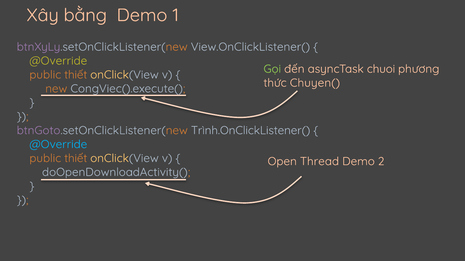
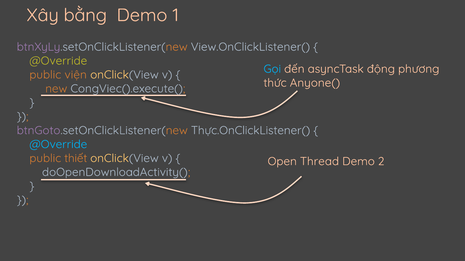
Gọi colour: light green -> light blue (272, 69)
chuoi: chuoi -> động (381, 69)
thiết: thiết -> viện (76, 75)
Chuyen(: Chuyen( -> Anyone( (315, 83)
Trình.OnClickListener(: Trình.OnClickListener( -> Thực.OnClickListener( (251, 131)
